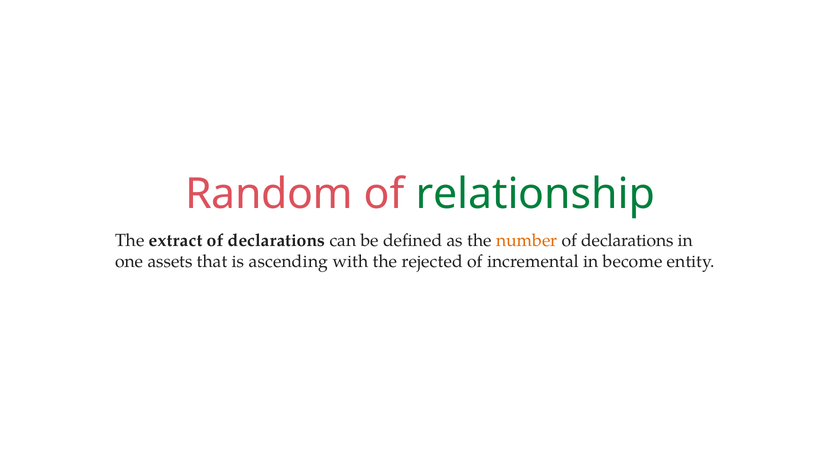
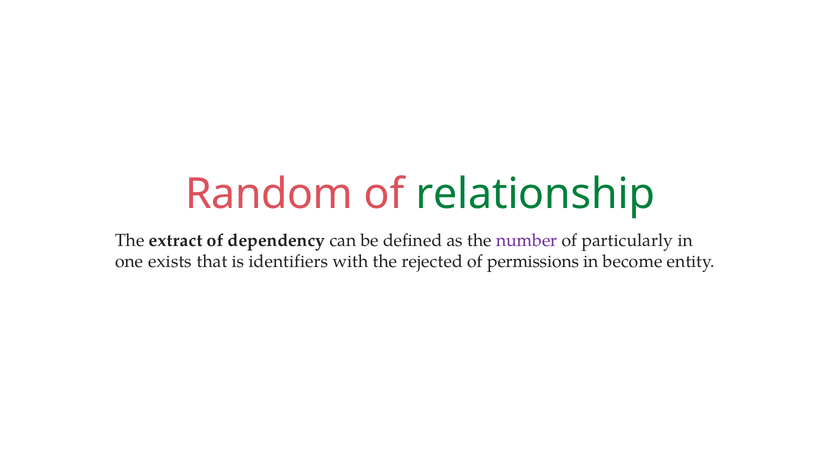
declarations: declarations -> dependency (277, 241)
number colour: orange -> purple (527, 241)
declarations: declarations -> particularly (627, 241)
assets: assets -> exists (170, 262)
ascending: ascending -> identifiers (288, 262)
incremental: incremental -> permissions (533, 262)
